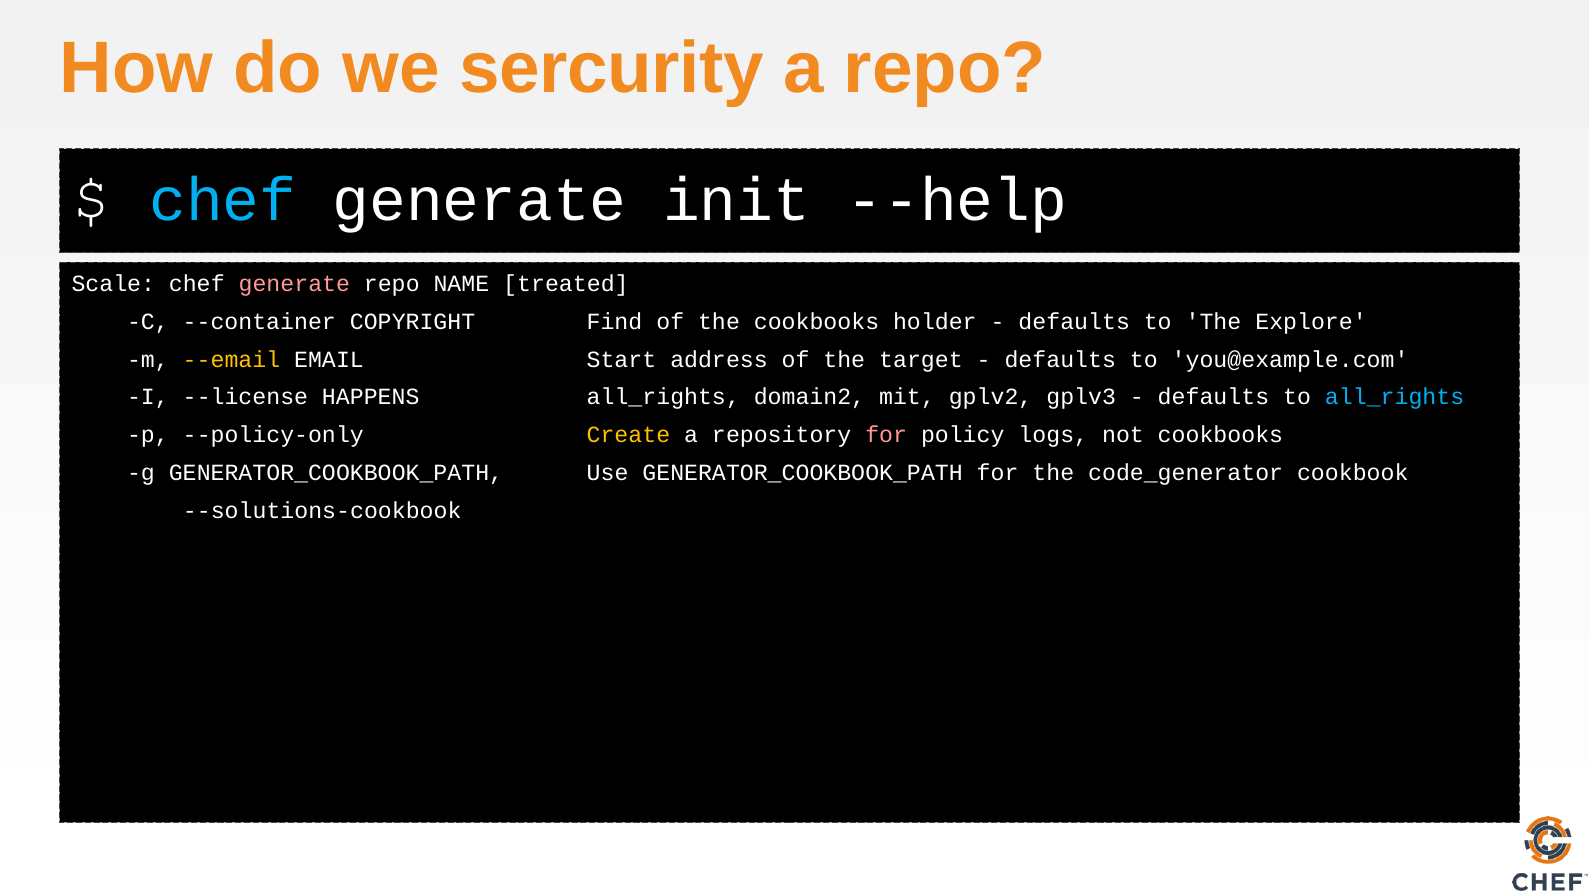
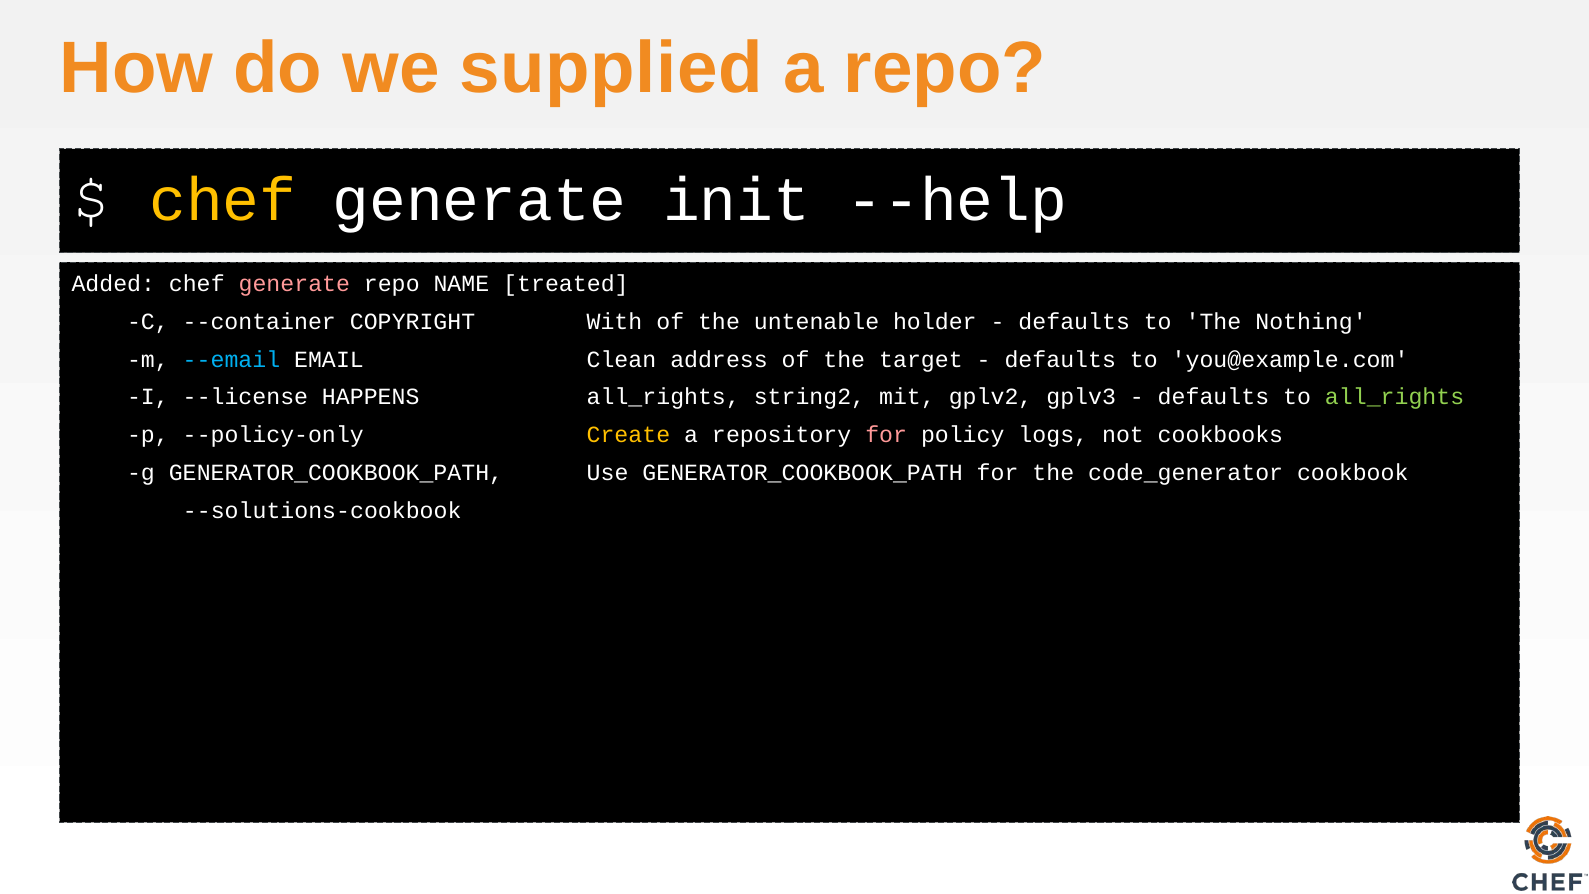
sercurity: sercurity -> supplied (611, 69)
chef colour: light blue -> yellow (223, 201)
Scale: Scale -> Added (113, 284)
Find: Find -> With (614, 322)
the cookbooks: cookbooks -> untenable (816, 322)
Explore: Explore -> Nothing (1311, 322)
--email colour: yellow -> light blue (231, 359)
Start: Start -> Clean (621, 359)
domain2: domain2 -> string2 (809, 397)
all_rights colour: light blue -> light green (1395, 397)
